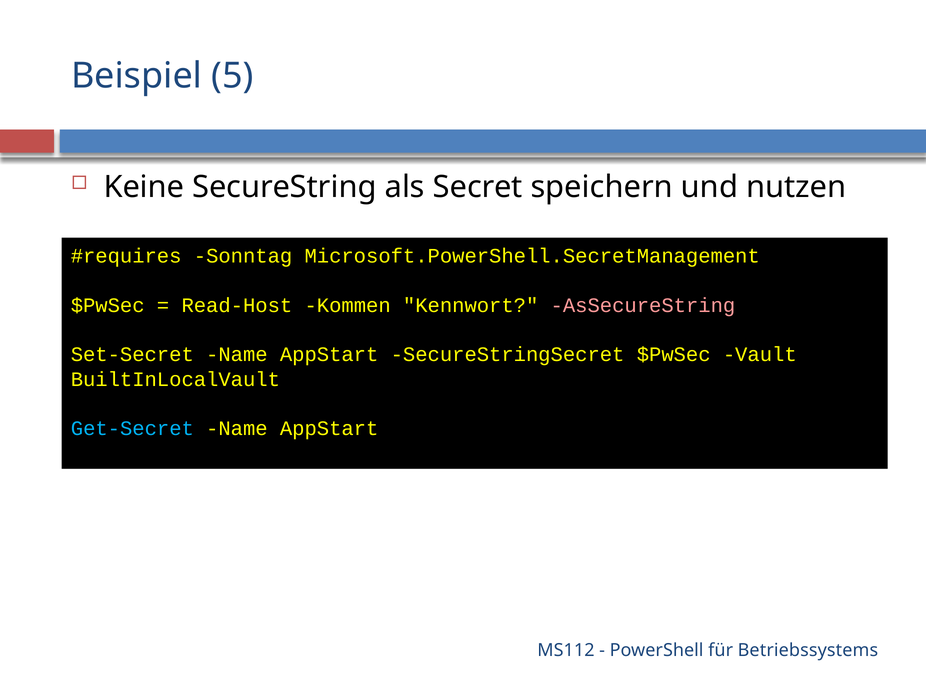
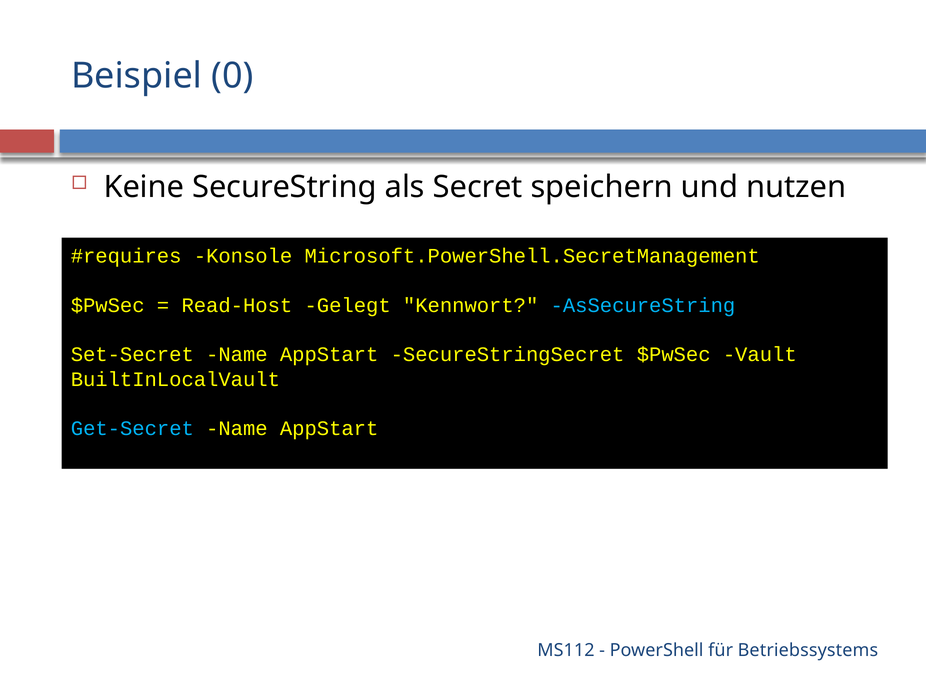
5: 5 -> 0 (233, 76)
Sonntag: Sonntag -> Konsole (243, 256)
Kommen: Kommen -> Gelegt (348, 306)
AsSecureString colour: pink -> light blue (643, 306)
